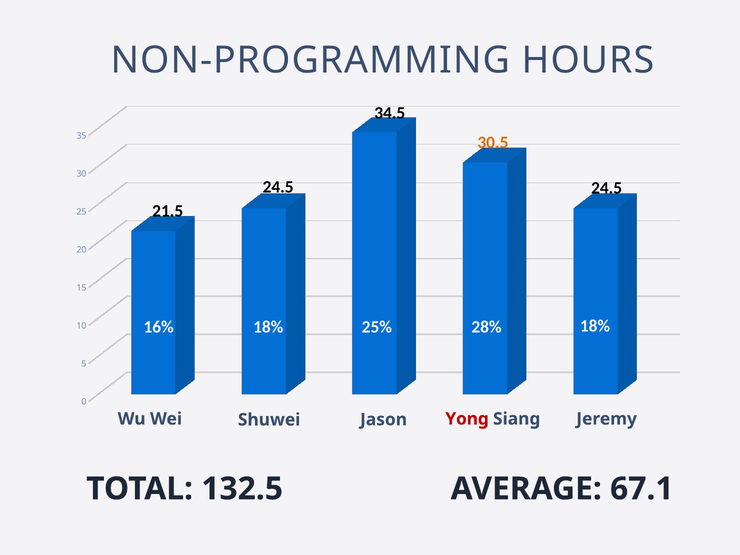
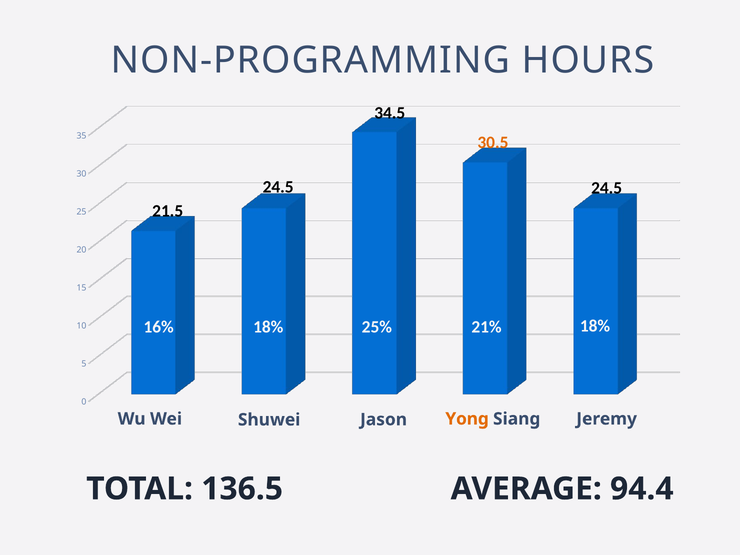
28%: 28% -> 21% (487, 327)
Yong colour: red -> orange (467, 419)
132.5: 132.5 -> 136.5 (242, 489)
67.1: 67.1 -> 94.4 (642, 489)
